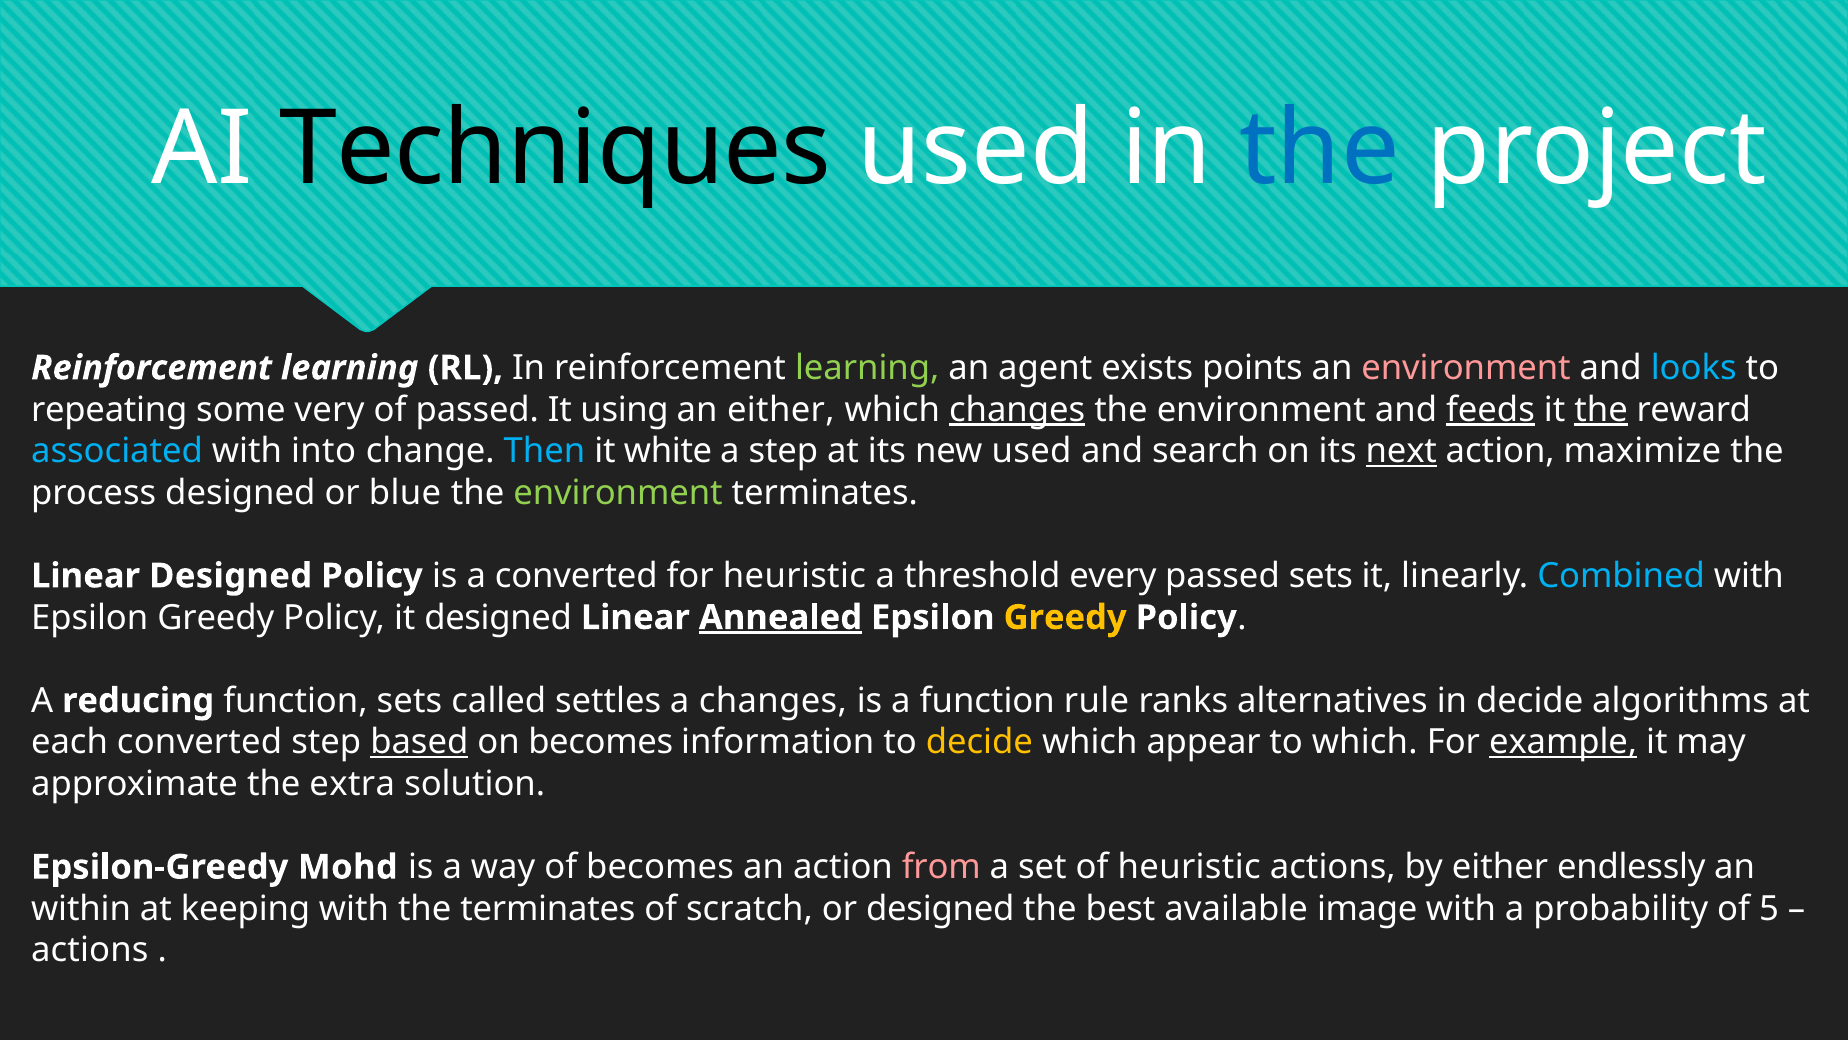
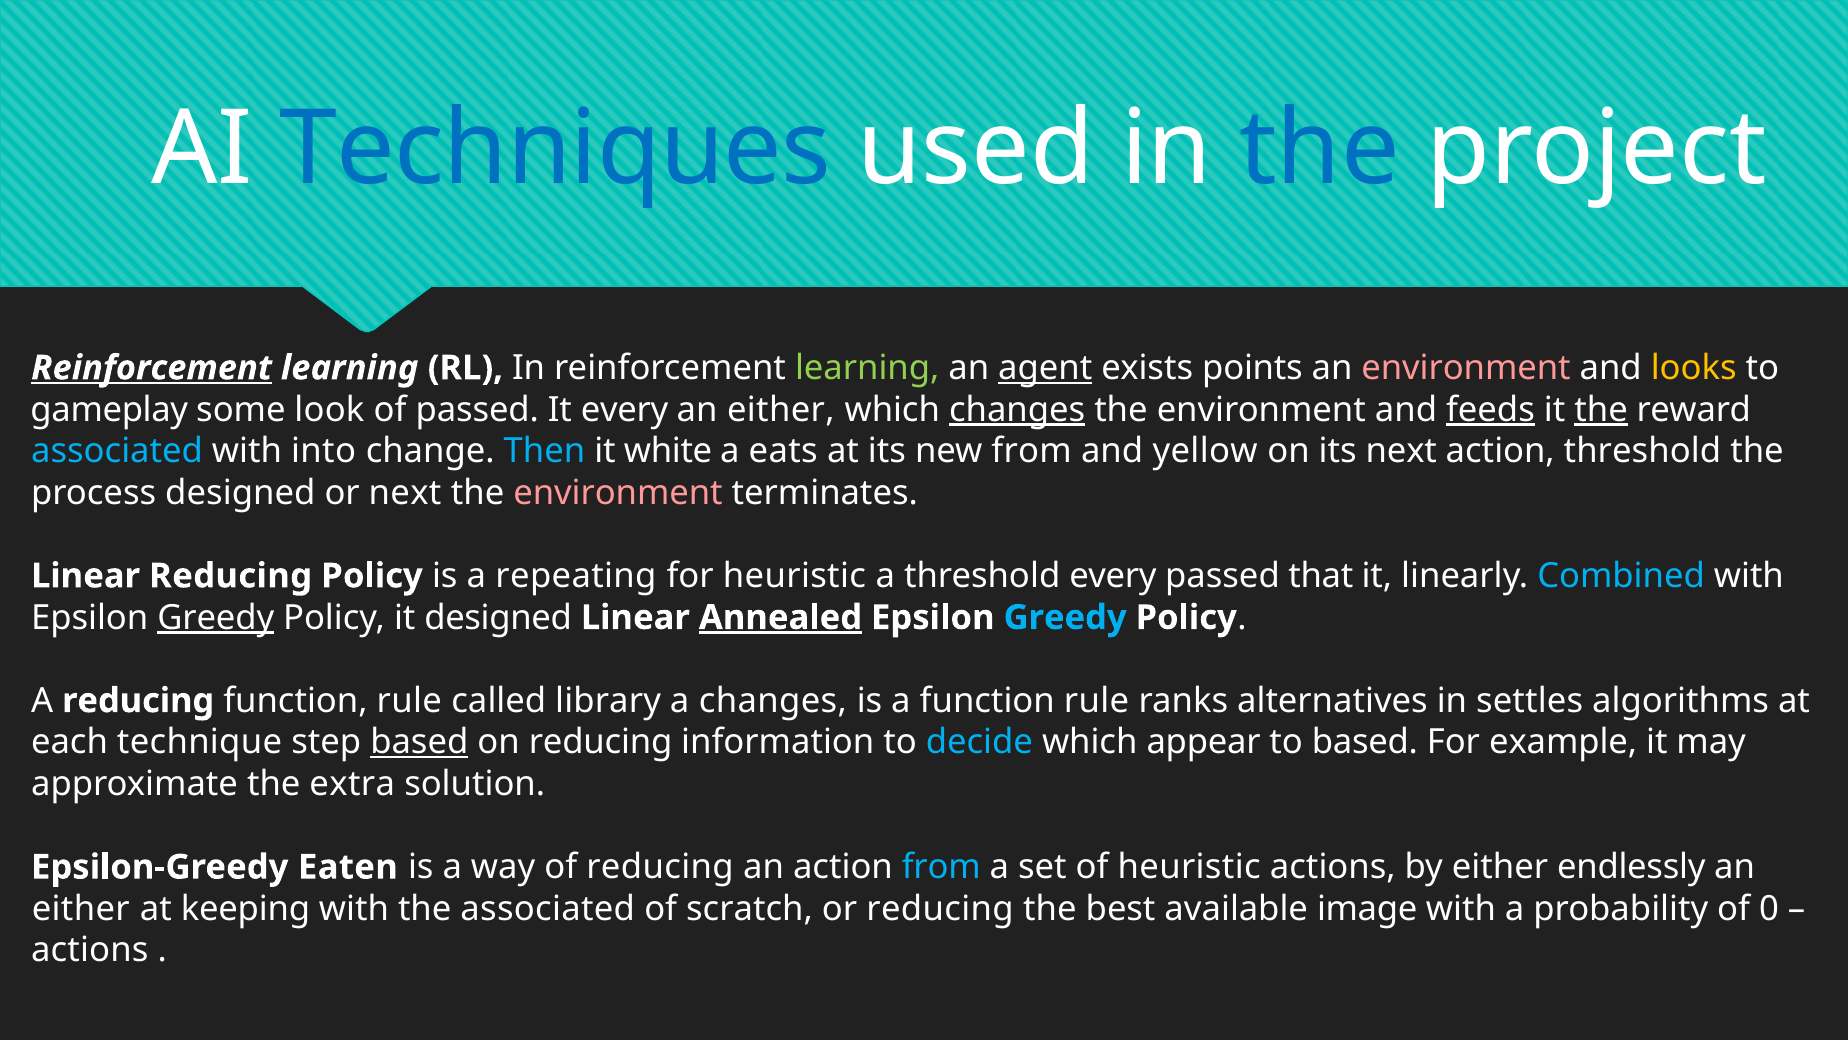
Techniques colour: black -> blue (556, 149)
Reinforcement underline: none -> present (152, 368)
agent underline: none -> present (1045, 368)
looks colour: light blue -> yellow (1694, 368)
repeating: repeating -> gameplay (109, 409)
very: very -> look (329, 409)
It using: using -> every (625, 409)
a step: step -> eats (783, 451)
new used: used -> from (1032, 451)
search: search -> yellow (1205, 451)
next underline: present -> none (1401, 451)
action maximize: maximize -> threshold (1642, 451)
or blue: blue -> next (405, 493)
environment colour: light green -> pink (618, 493)
Linear Designed: Designed -> Reducing (231, 576)
a converted: converted -> repeating (576, 576)
passed sets: sets -> that (1321, 576)
Greedy underline: none -> present (216, 617)
Greedy colour: yellow -> light blue (1065, 617)
sets: sets -> rule (409, 700)
settles: settles -> library (608, 700)
in decide: decide -> settles (1530, 700)
each converted: converted -> technique (200, 742)
on becomes: becomes -> reducing (601, 742)
decide colour: yellow -> light blue (979, 742)
to which: which -> based (1365, 742)
example underline: present -> none (1563, 742)
Mohd: Mohd -> Eaten (348, 867)
of becomes: becomes -> reducing (660, 867)
from colour: pink -> light blue (941, 867)
within: within -> either (81, 908)
the terminates: terminates -> associated (548, 908)
or designed: designed -> reducing (940, 908)
5: 5 -> 0 (1769, 908)
